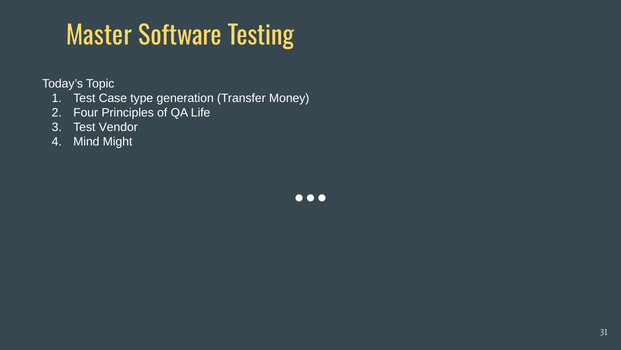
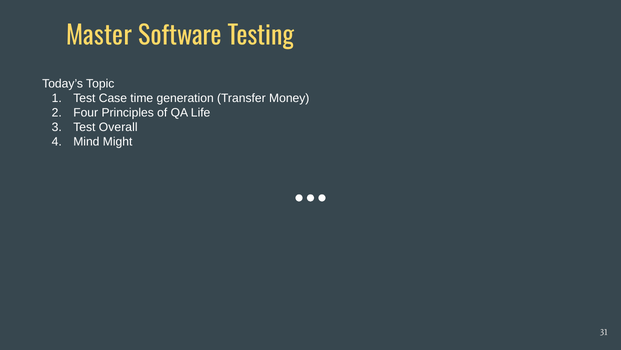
type: type -> time (142, 98)
Vendor: Vendor -> Overall (118, 127)
